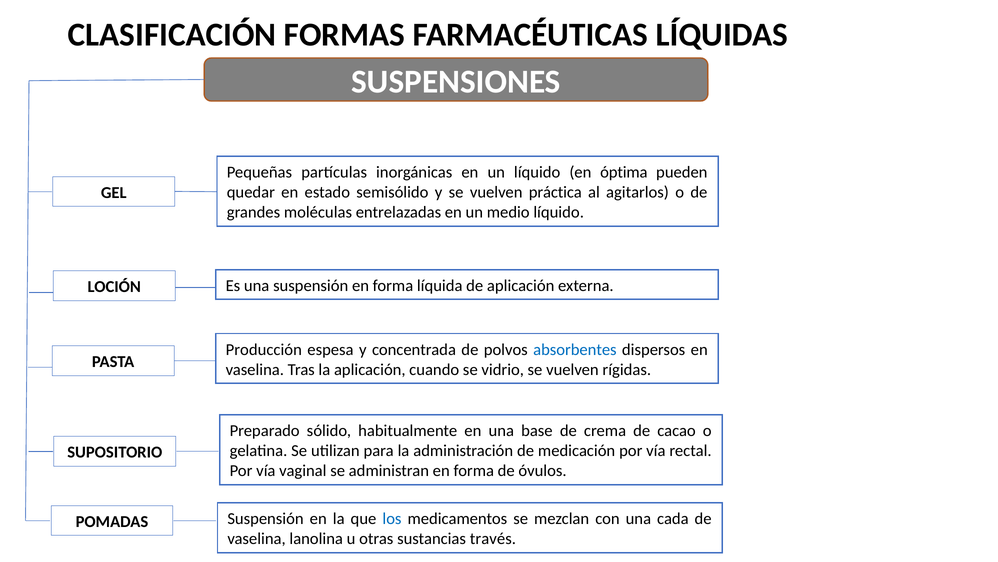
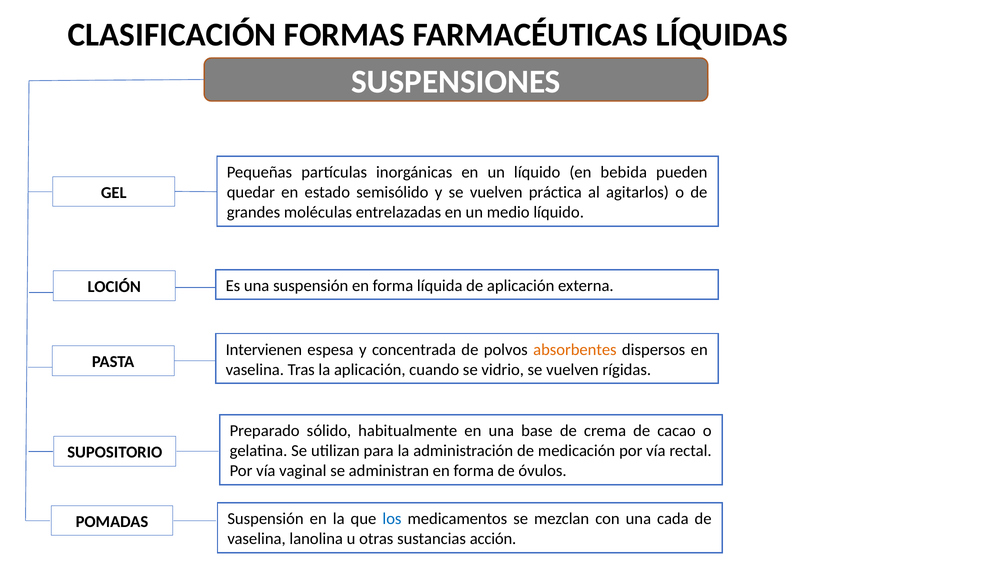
óptima: óptima -> bebida (624, 172)
Producción: Producción -> Intervienen (264, 349)
absorbentes colour: blue -> orange (575, 349)
través: través -> acción (493, 538)
